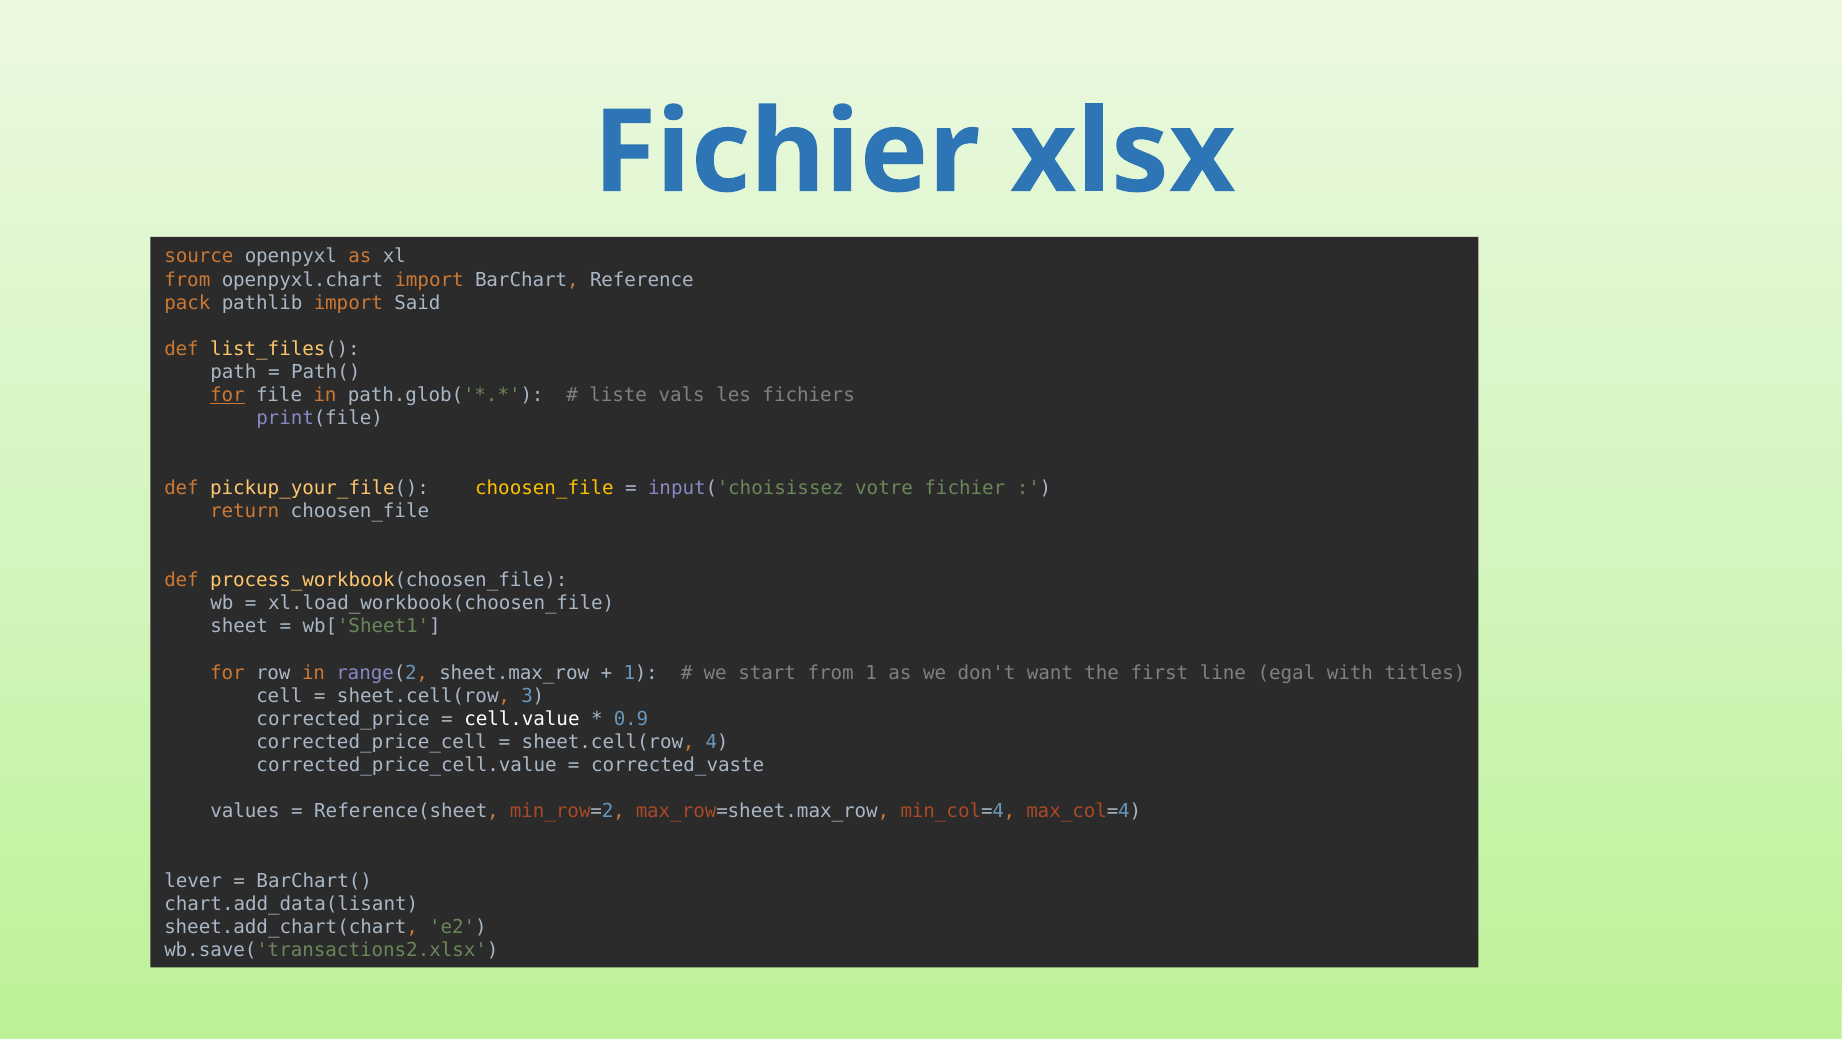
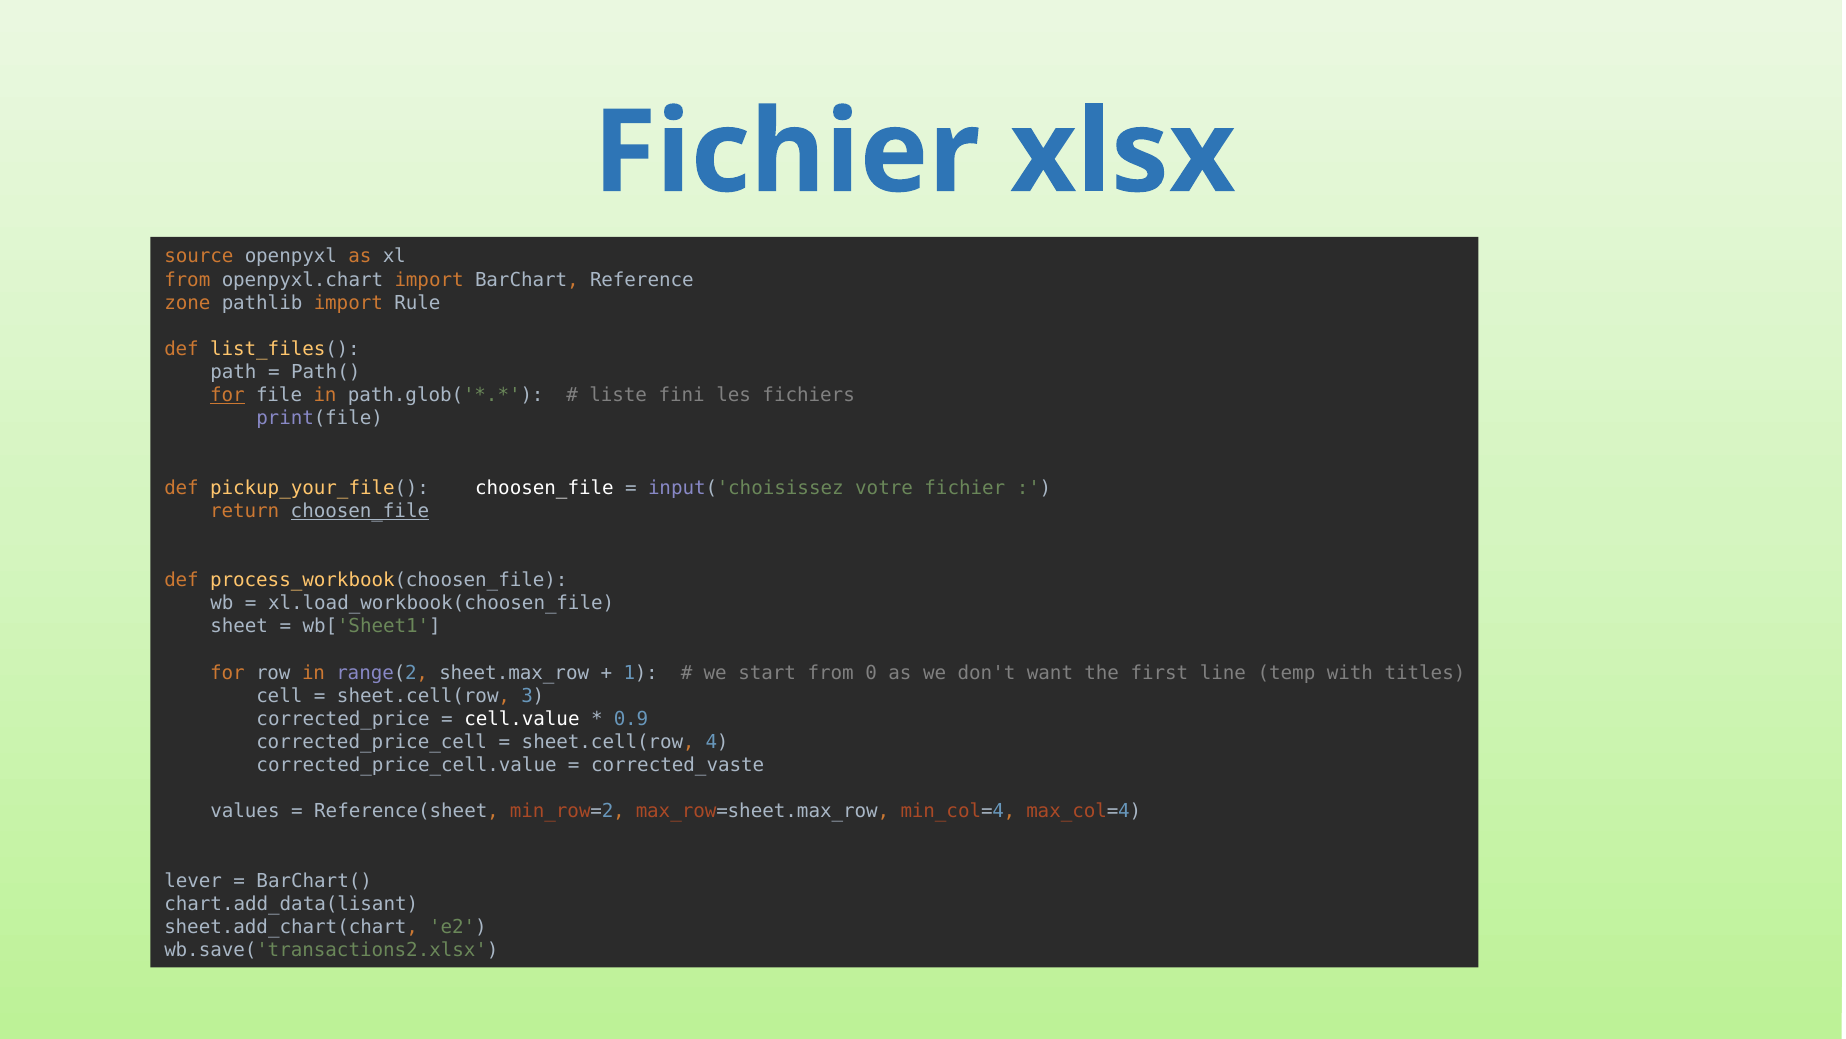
pack: pack -> zone (187, 303)
Said: Said -> Rule (417, 303)
vals: vals -> fini (682, 395)
choosen_file colour: yellow -> white (544, 487)
choosen_file underline: none -> present (360, 511)
from 1: 1 -> 0 (871, 672)
egal: egal -> temp (1286, 672)
